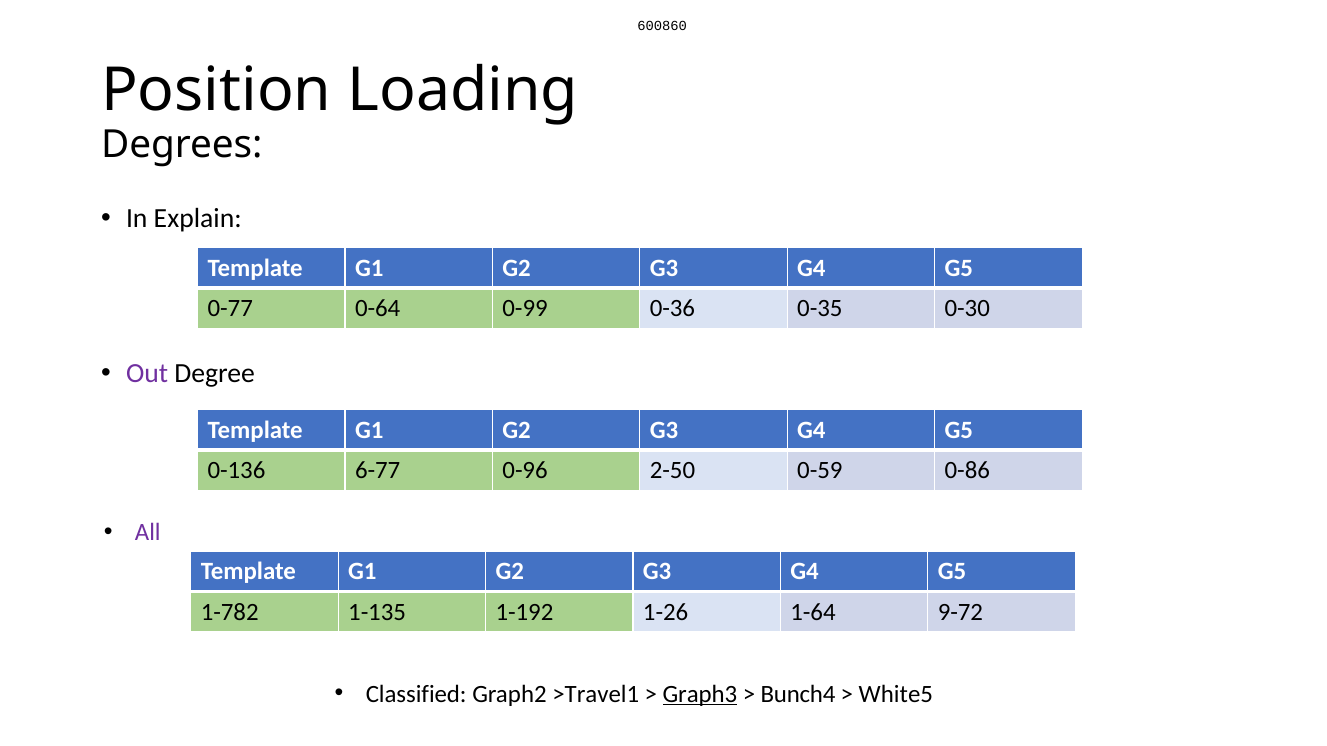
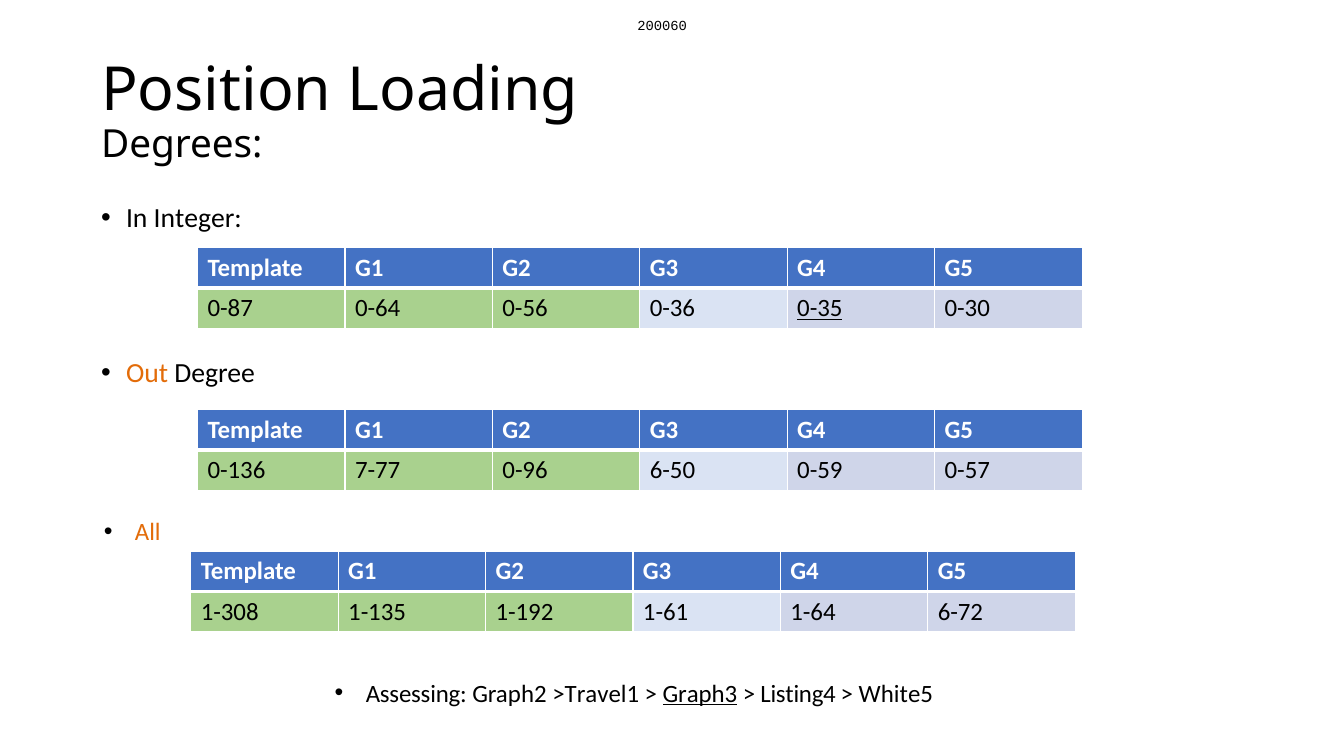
600860: 600860 -> 200060 (662, 26)
Explain: Explain -> Integer (198, 218)
0-77: 0-77 -> 0-87 (230, 309)
0-99: 0-99 -> 0-56 (525, 309)
0-35 underline: none -> present (820, 309)
Out colour: purple -> orange (147, 373)
6-77: 6-77 -> 7-77 (378, 471)
2-50: 2-50 -> 6-50 (672, 471)
0-86: 0-86 -> 0-57 (967, 471)
All colour: purple -> orange (148, 533)
1-782: 1-782 -> 1-308 (230, 612)
1-26: 1-26 -> 1-61 (666, 612)
9-72: 9-72 -> 6-72 (960, 612)
Classified: Classified -> Assessing (416, 694)
Bunch4: Bunch4 -> Listing4 (798, 694)
